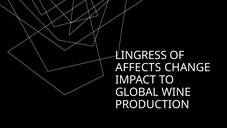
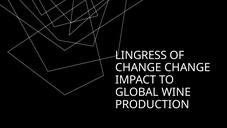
AFFECTS: AFFECTS -> CHANGE (138, 67)
